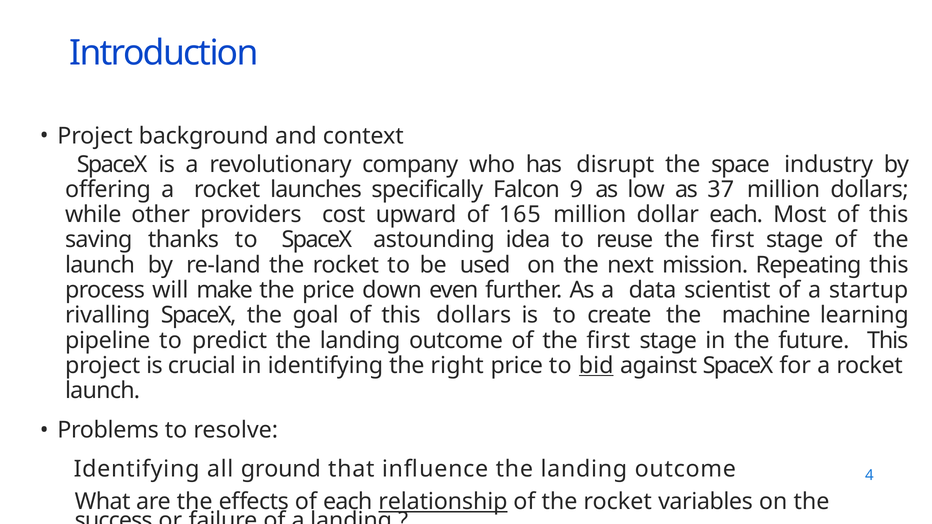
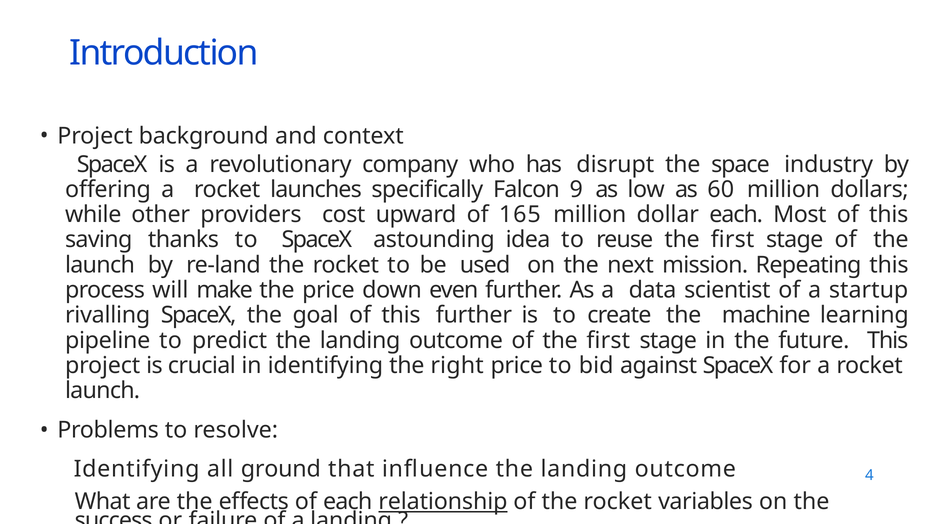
37: 37 -> 60 (721, 190)
this dollars: dollars -> further (474, 315)
bid underline: present -> none (596, 366)
